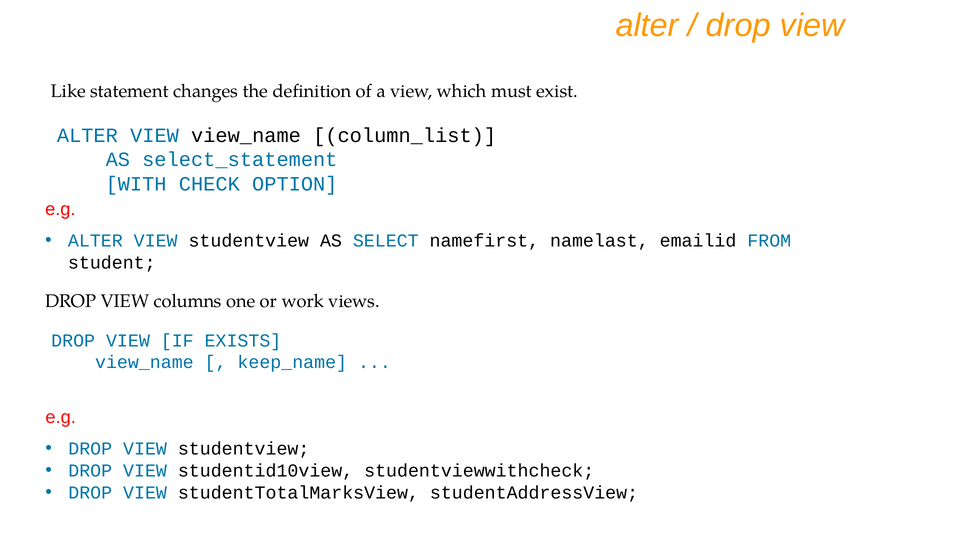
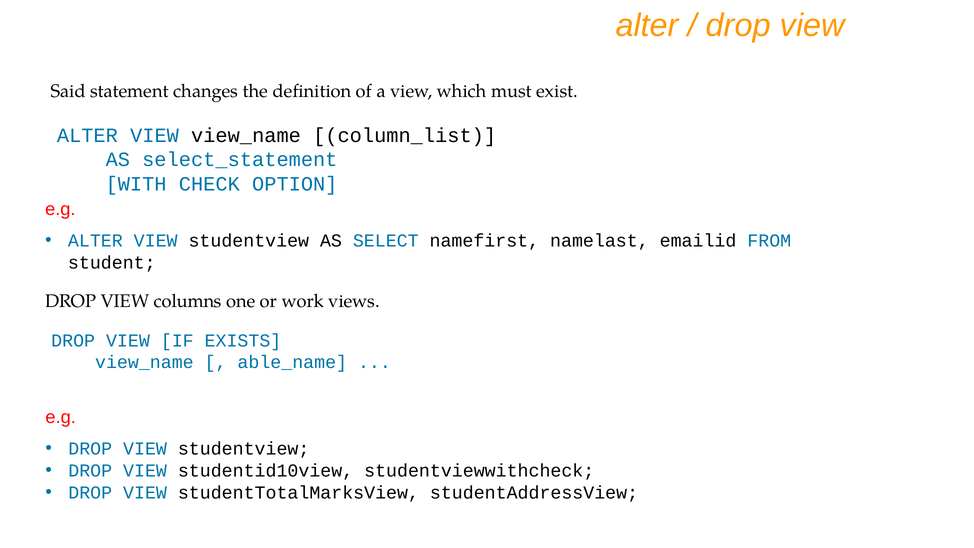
Like: Like -> Said (68, 91)
keep_name: keep_name -> able_name (292, 362)
